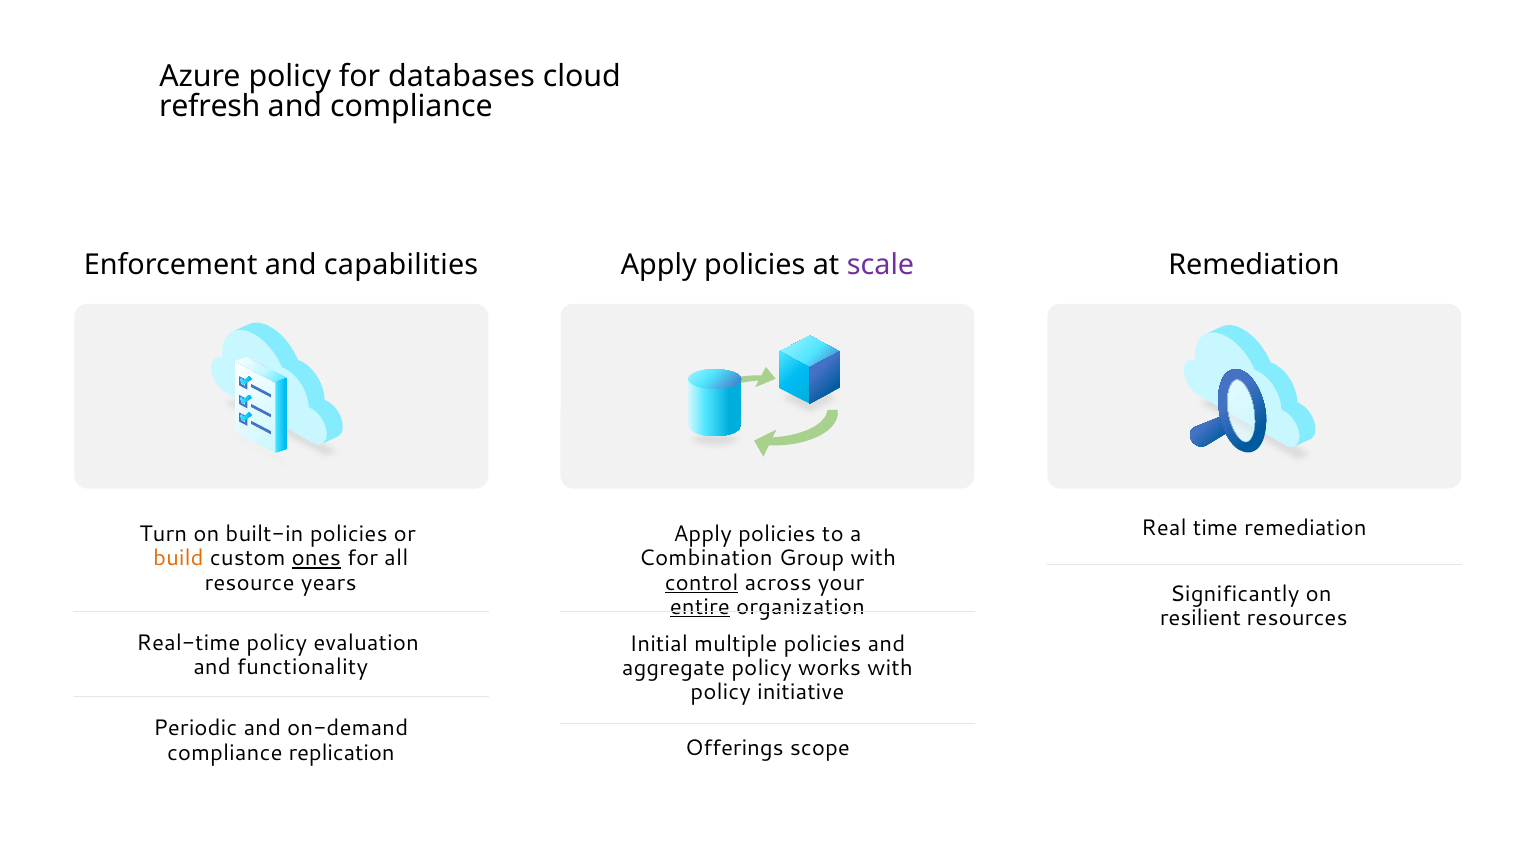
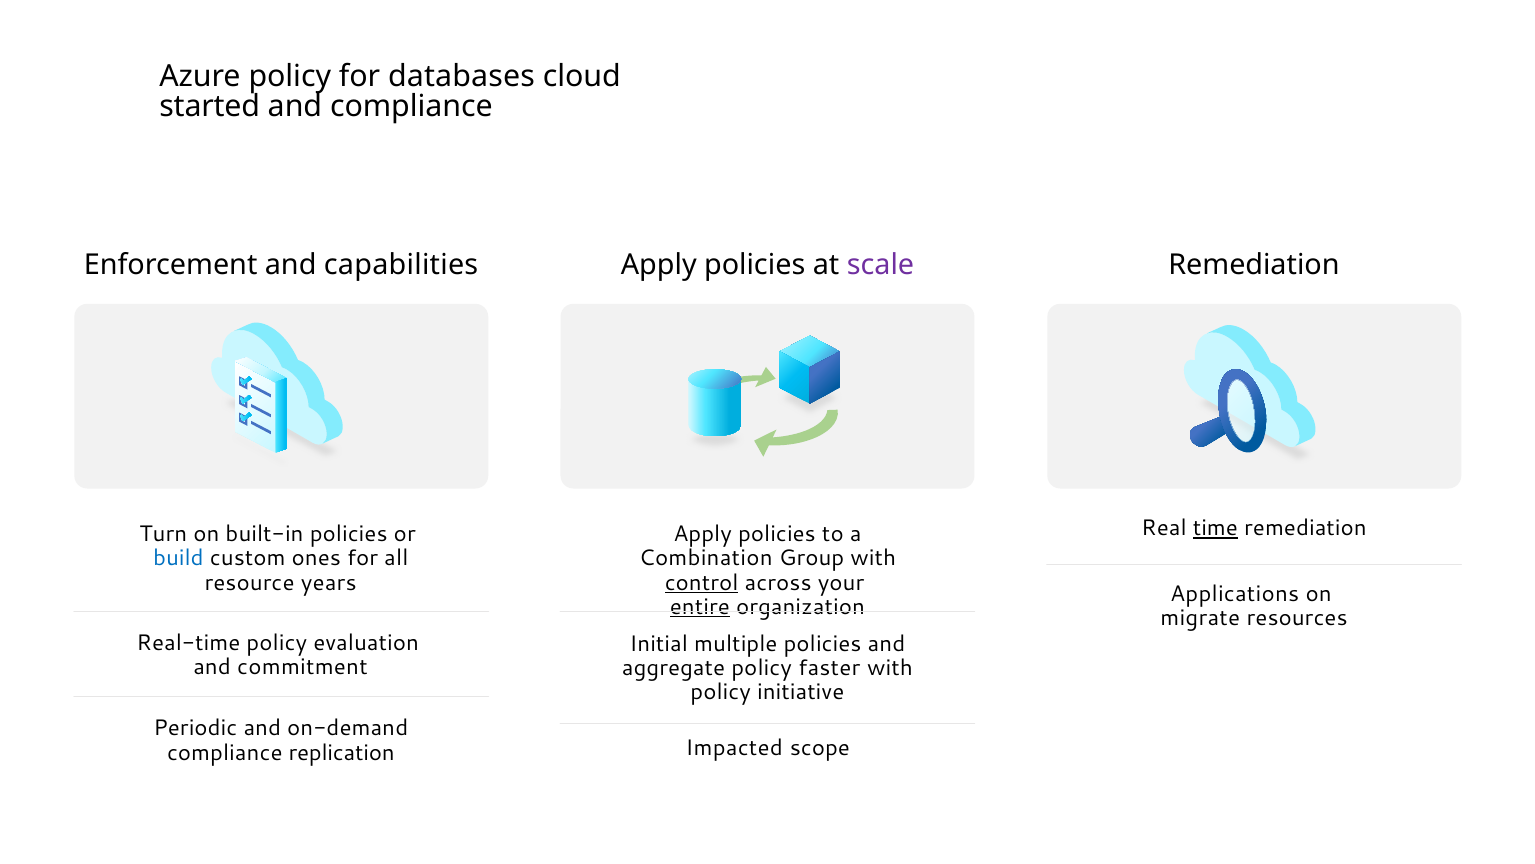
refresh: refresh -> started (210, 106)
time underline: none -> present (1215, 528)
build colour: orange -> blue (178, 558)
ones underline: present -> none (316, 558)
Significantly: Significantly -> Applications (1235, 594)
resilient: resilient -> migrate (1200, 618)
functionality: functionality -> commitment (303, 667)
works: works -> faster (829, 668)
Offerings: Offerings -> Impacted (734, 748)
